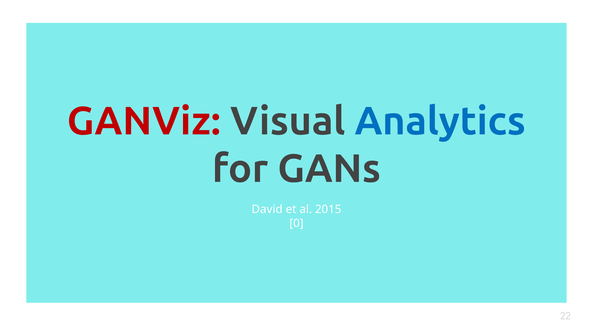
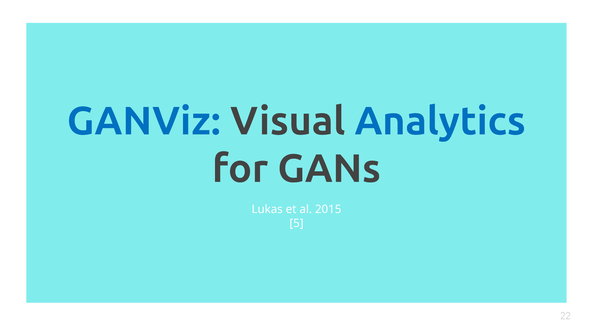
GANViz colour: red -> blue (144, 121)
David: David -> Lukas (267, 209)
0: 0 -> 5 (297, 223)
